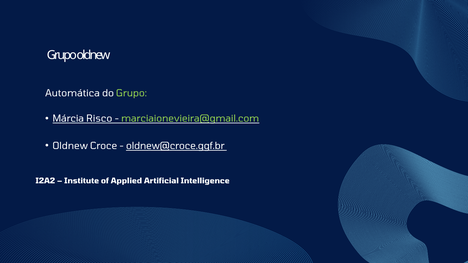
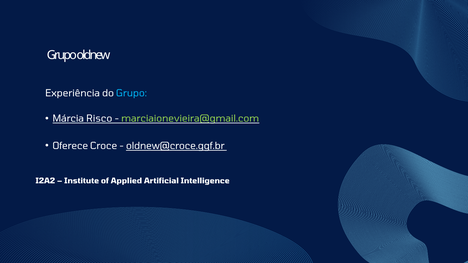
Automática: Automática -> Experiência (73, 93)
Grupo colour: light green -> light blue (132, 93)
Oldnew: Oldnew -> Oferece (70, 146)
